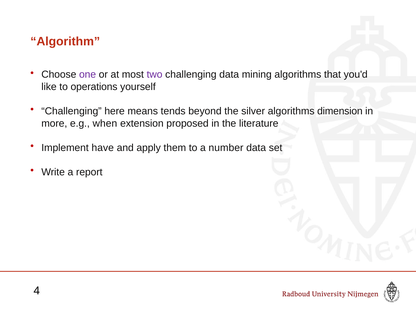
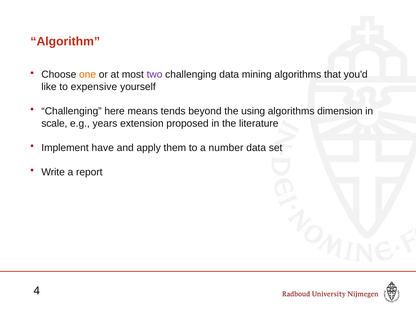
one colour: purple -> orange (88, 75)
operations: operations -> expensive (94, 87)
silver: silver -> using (253, 111)
more: more -> scale (54, 123)
when: when -> years (105, 123)
